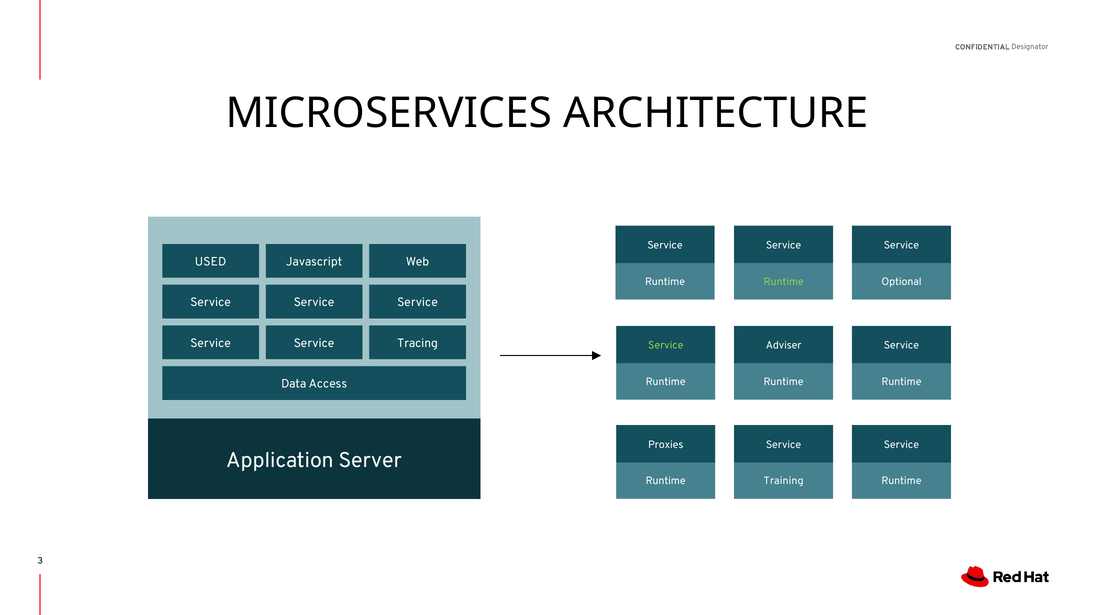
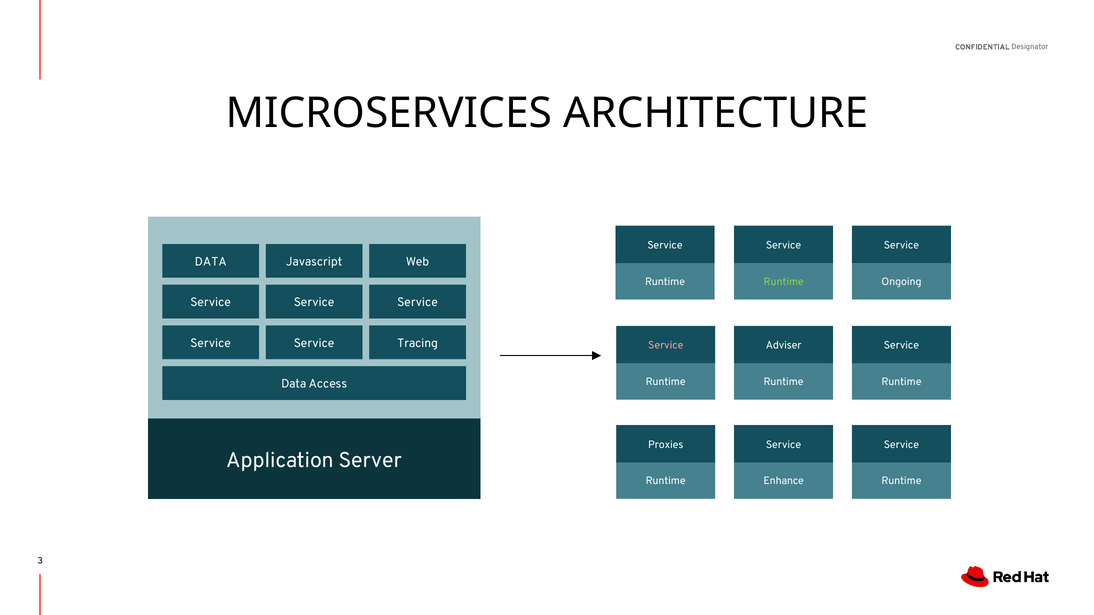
USED: USED -> DATA (211, 262)
Optional: Optional -> Ongoing (902, 282)
Service colour: light green -> pink (666, 346)
Training: Training -> Enhance (784, 481)
